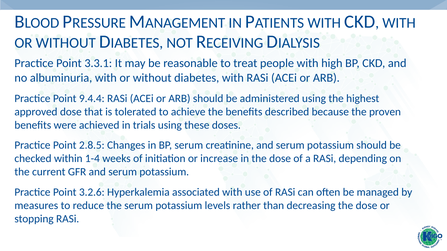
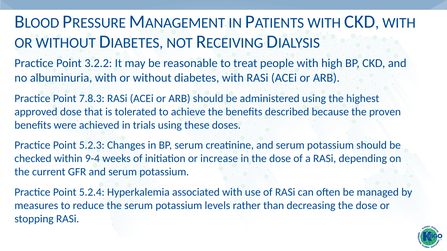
3.3.1: 3.3.1 -> 3.2.2 (98, 63)
9.4.4: 9.4.4 -> 7.8.3 (92, 99)
2.8.5: 2.8.5 -> 5.2.3 (92, 145)
1-4: 1-4 -> 9-4 (92, 159)
3.2.6: 3.2.6 -> 5.2.4 (92, 192)
